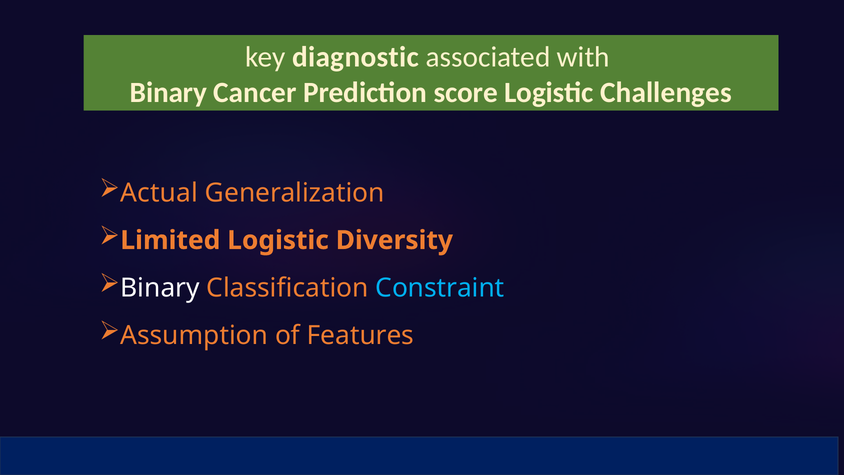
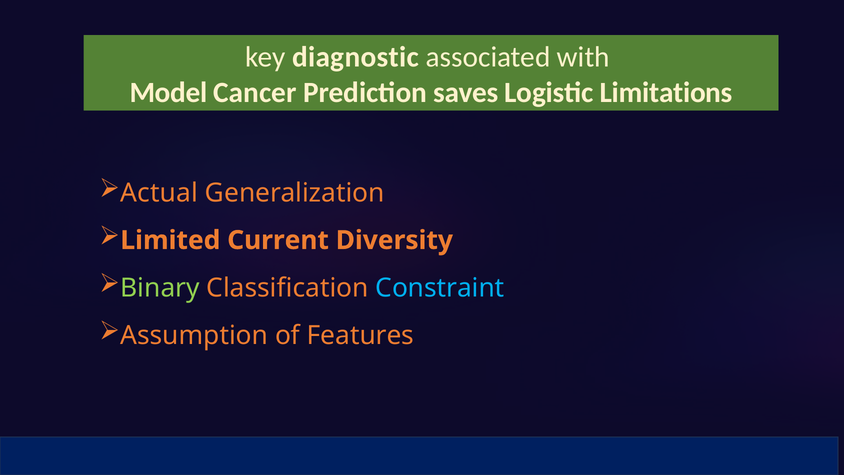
Binary: Binary -> Model (168, 92)
score: score -> saves (466, 92)
Challenges: Challenges -> Limitations (666, 92)
Limited Logistic: Logistic -> Current (278, 240)
Binary colour: white -> light green (160, 288)
